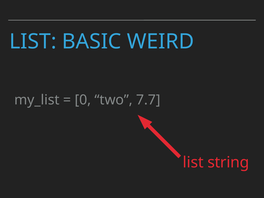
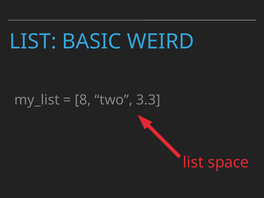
0: 0 -> 8 (83, 100)
7.7: 7.7 -> 3.3 (148, 100)
string: string -> space (228, 162)
